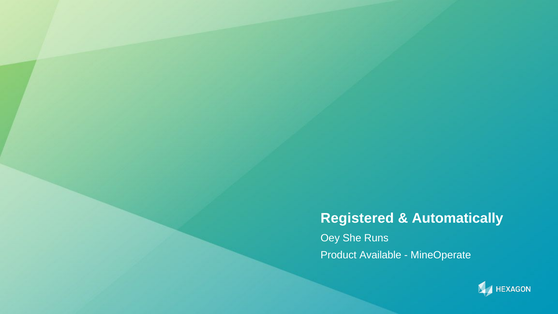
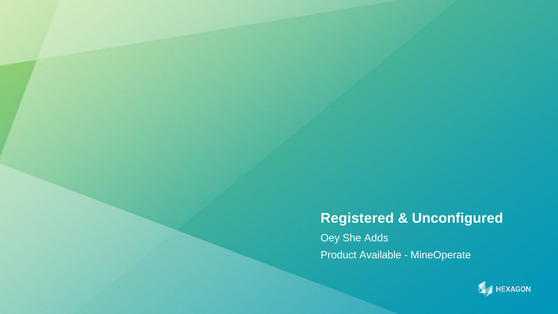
Automatically: Automatically -> Unconfigured (458, 218)
Runs: Runs -> Adds (376, 238)
